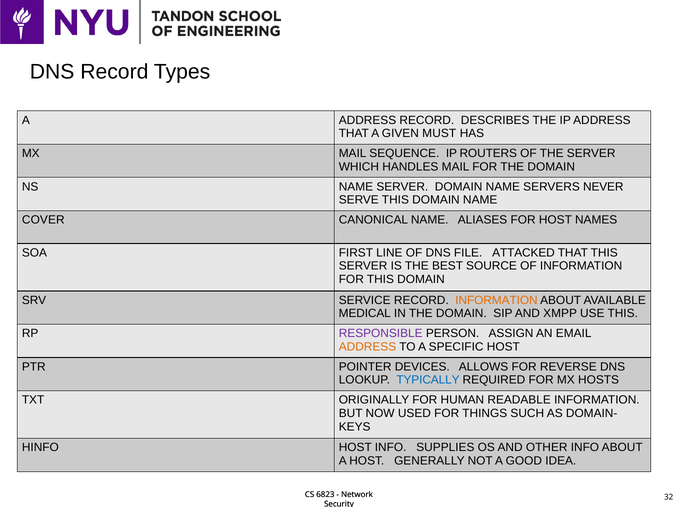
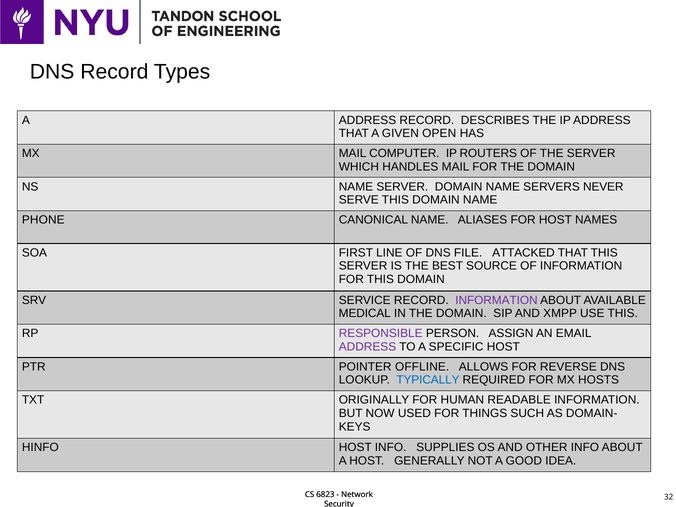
MUST: MUST -> OPEN (439, 133)
SEQUENCE: SEQUENCE -> COMPUTER (404, 153)
COVER: COVER -> PHONE (43, 220)
INFORMATION colour: orange -> purple (496, 300)
ADDRESS colour: orange -> purple (367, 347)
DEVICES: DEVICES -> OFFLINE (422, 367)
